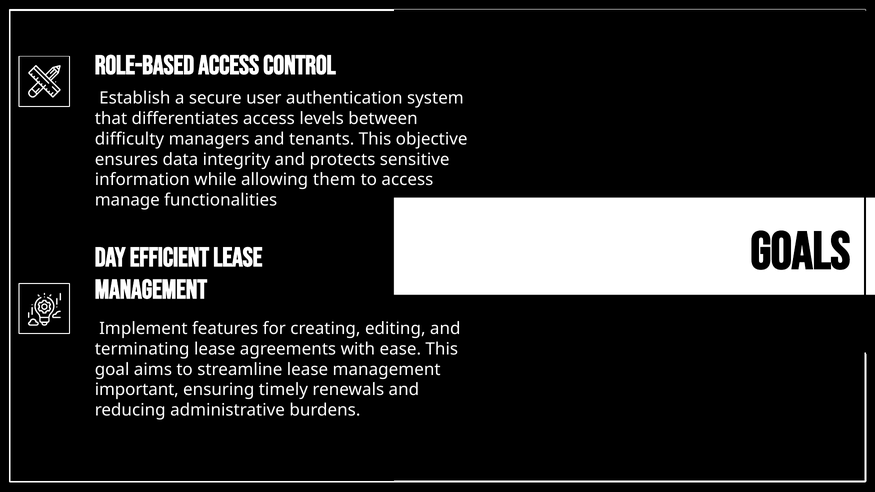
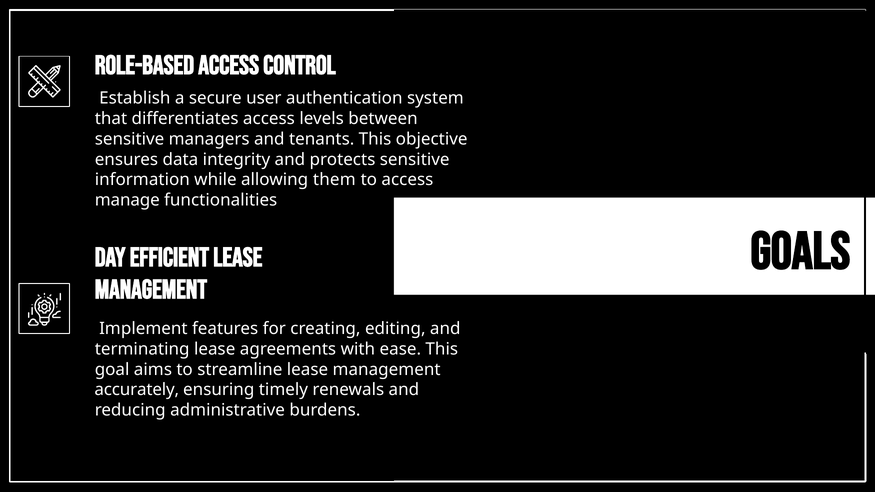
difficulty: difficulty -> sensitive (130, 139)
important: important -> accurately (137, 390)
